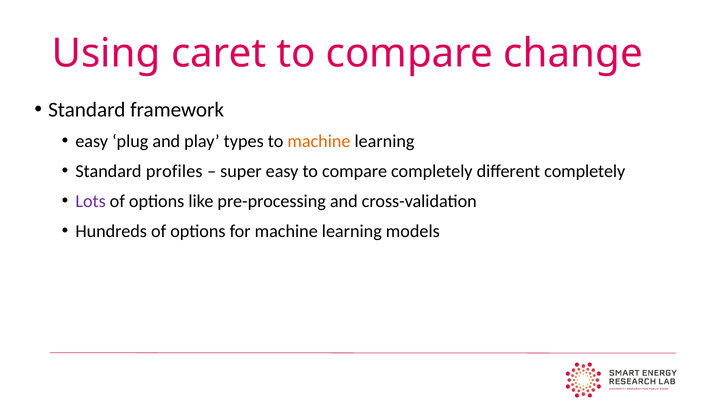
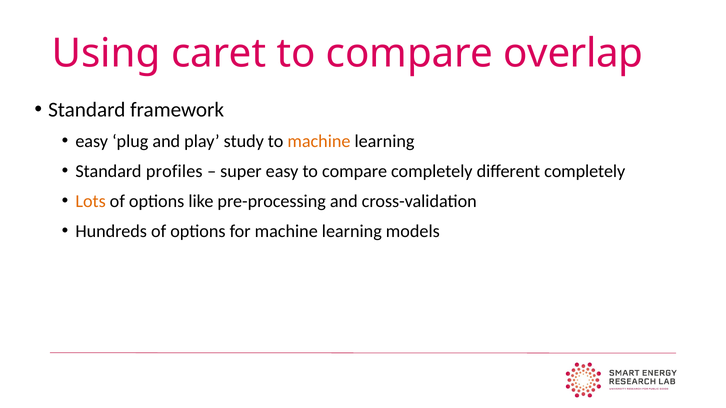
change: change -> overlap (573, 54)
types: types -> study (244, 142)
Lots colour: purple -> orange (91, 201)
